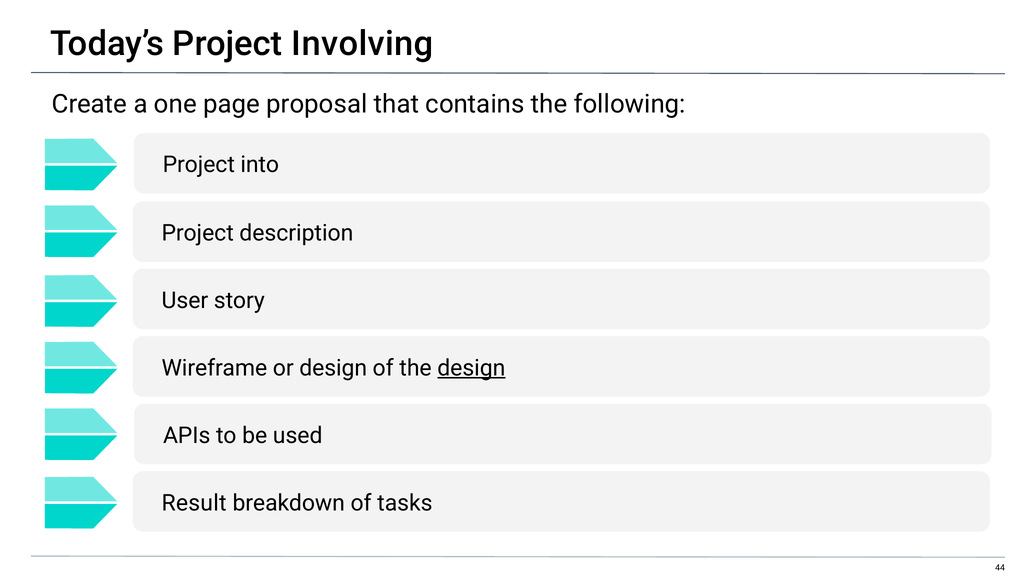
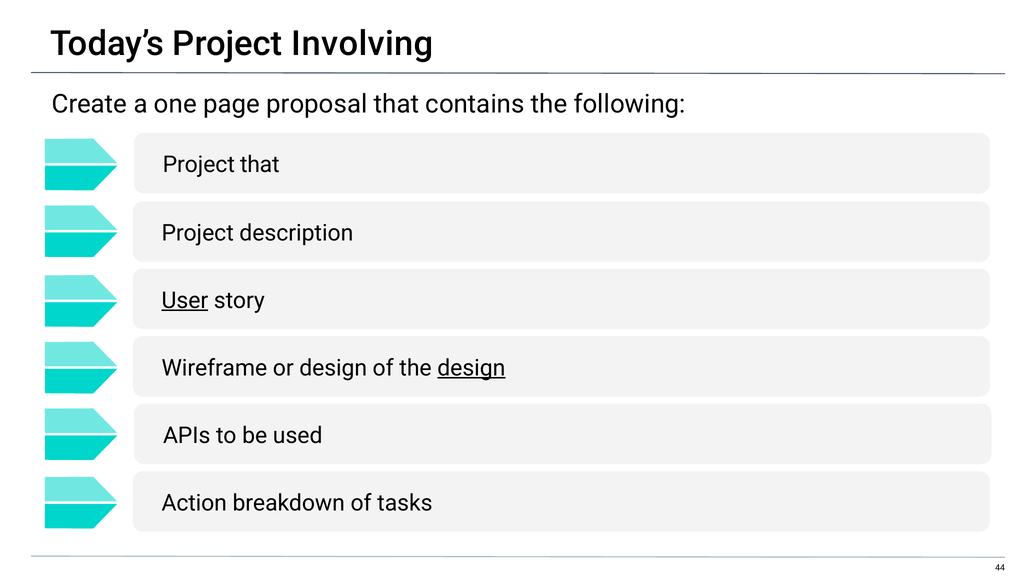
Project into: into -> that (260, 165)
User underline: none -> present (185, 300)
Result: Result -> Action (194, 503)
